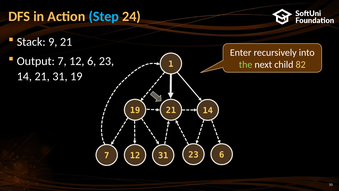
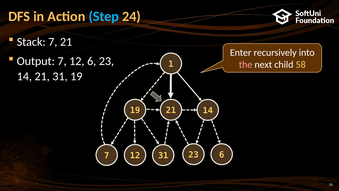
Stack 9: 9 -> 7 (53, 42)
the colour: light green -> pink (246, 64)
82: 82 -> 58 (301, 64)
